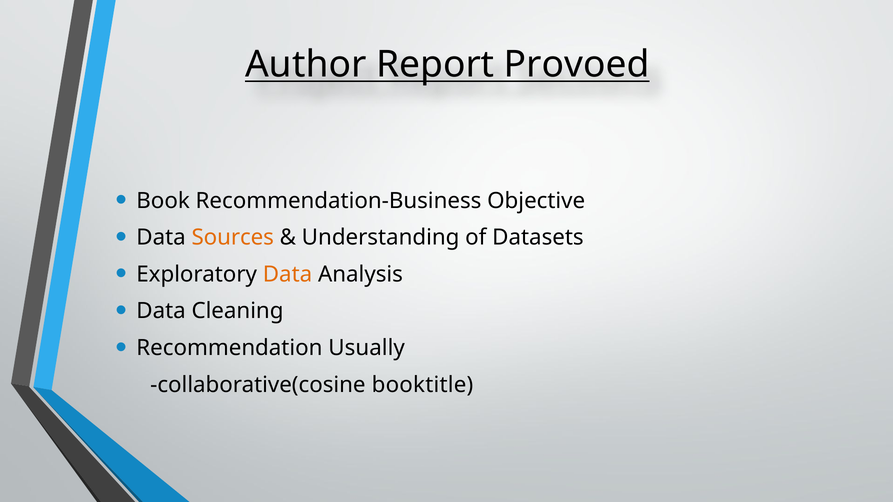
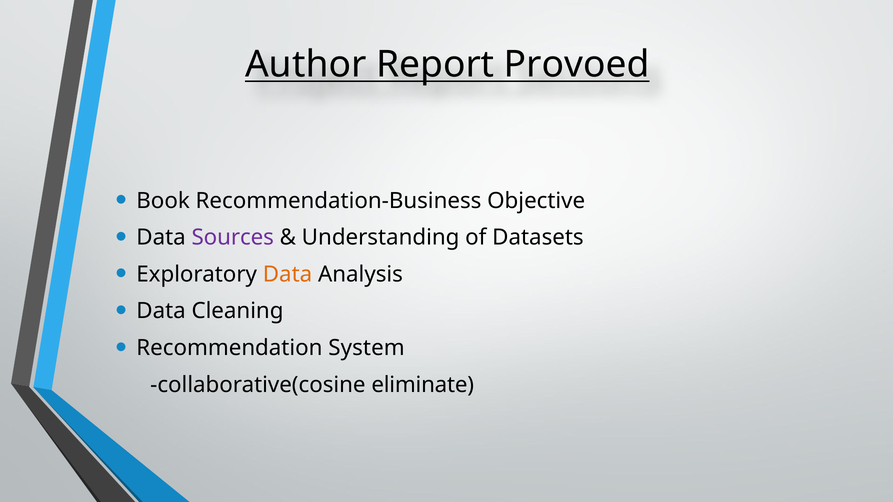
Sources colour: orange -> purple (233, 238)
Usually: Usually -> System (367, 348)
booktitle: booktitle -> eliminate (423, 385)
